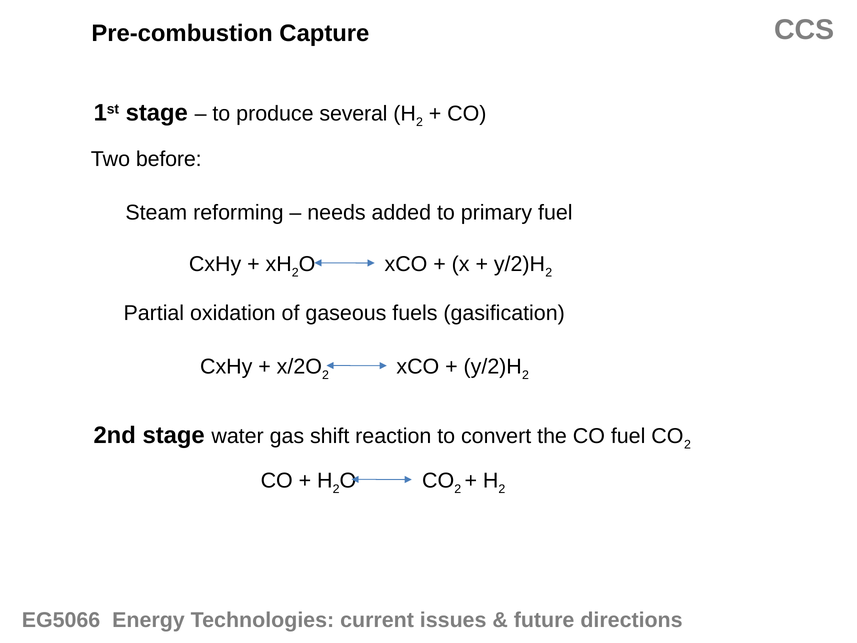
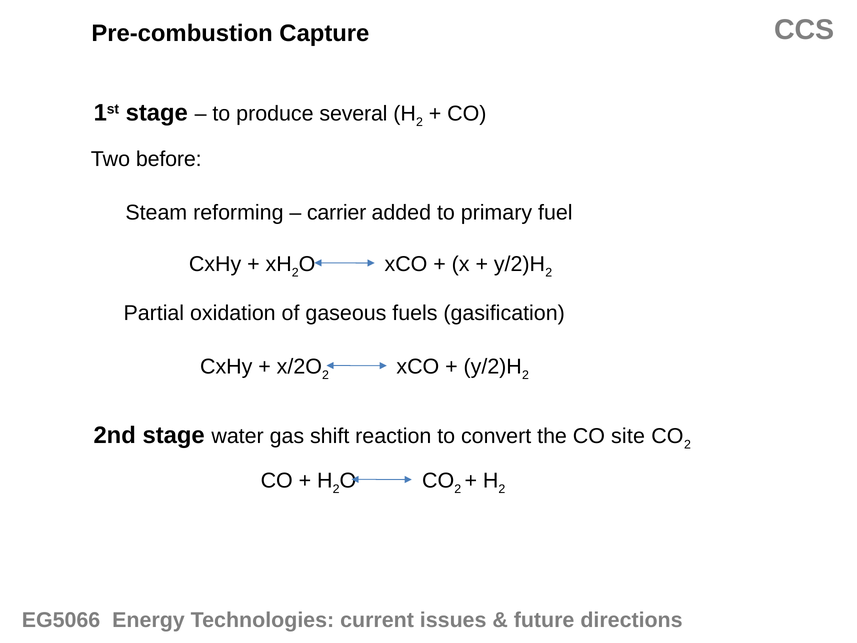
needs: needs -> carrier (337, 213)
CO fuel: fuel -> site (628, 436)
